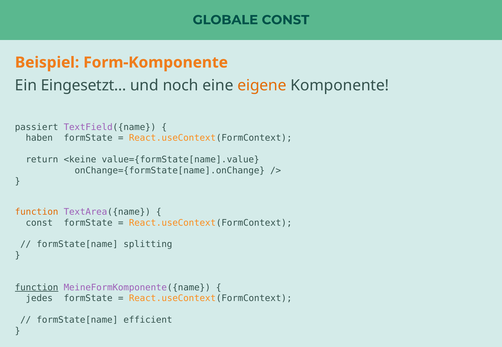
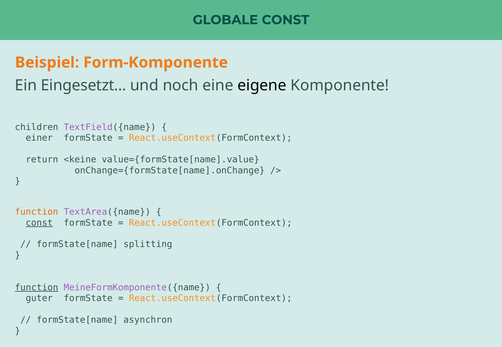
eigene colour: orange -> black (262, 86)
passiert: passiert -> children (37, 127)
haben: haben -> einer (39, 138)
const underline: none -> present (39, 223)
jedes: jedes -> guter (39, 299)
efficient: efficient -> asynchron (148, 320)
